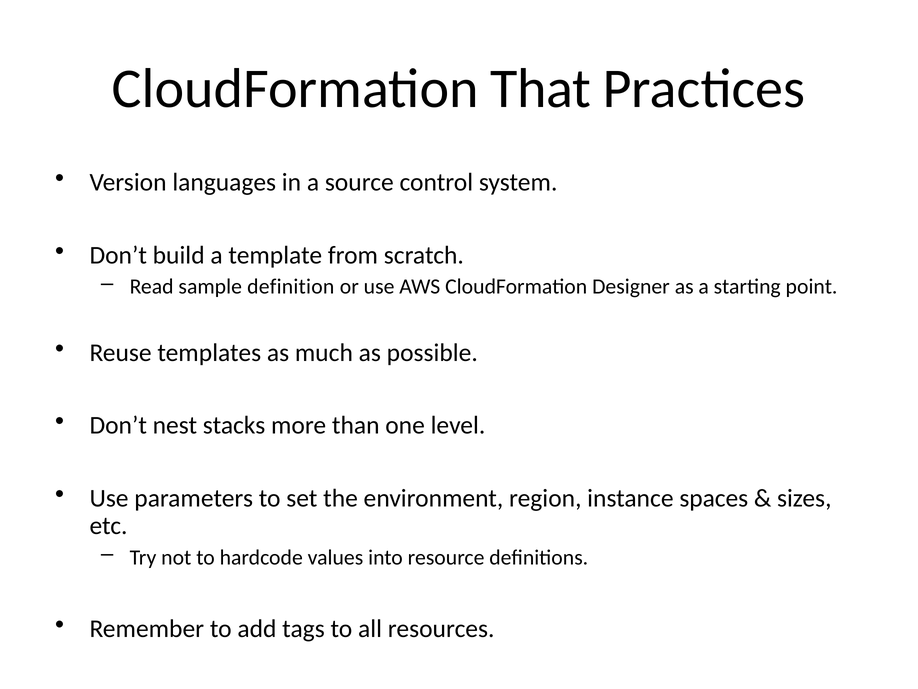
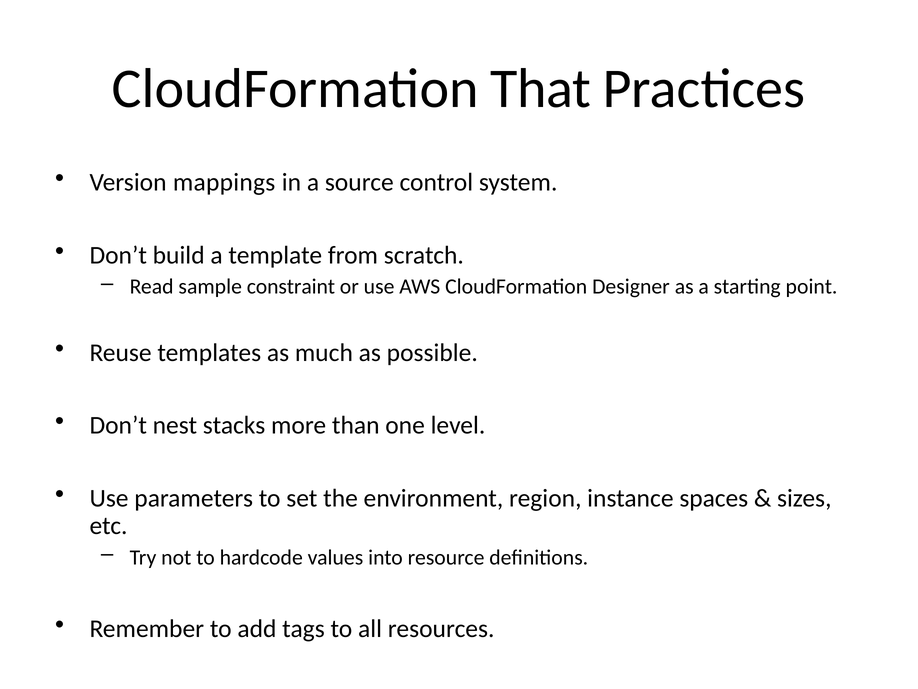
languages: languages -> mappings (224, 182)
definition: definition -> constraint (291, 287)
